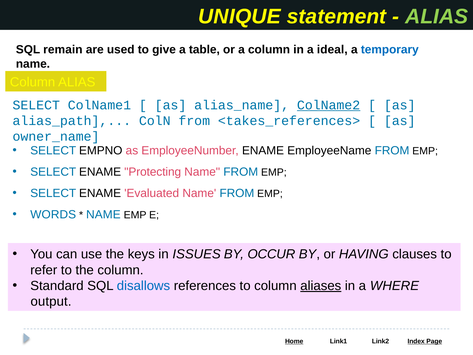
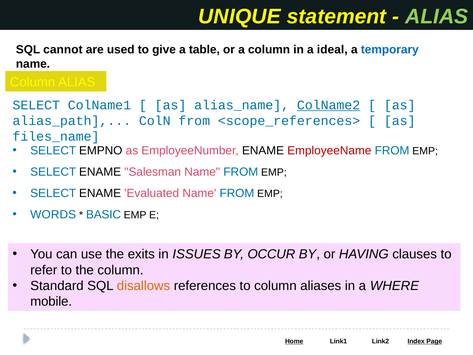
remain: remain -> cannot (63, 50)
<takes_references>: <takes_references> -> <scope_references> (289, 121)
owner_name: owner_name -> files_name (56, 136)
EmployeeName colour: black -> red (329, 151)
Protecting: Protecting -> Salesman (153, 172)
NAME: NAME -> BASIC (104, 214)
keys: keys -> exits (141, 254)
disallows colour: blue -> orange (143, 286)
aliases underline: present -> none (321, 286)
output: output -> mobile (51, 301)
